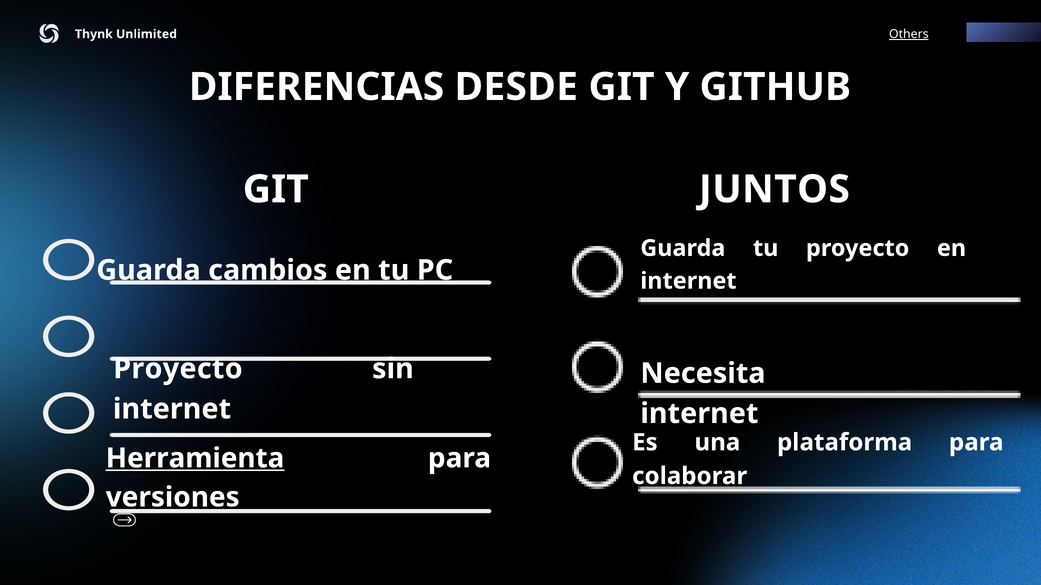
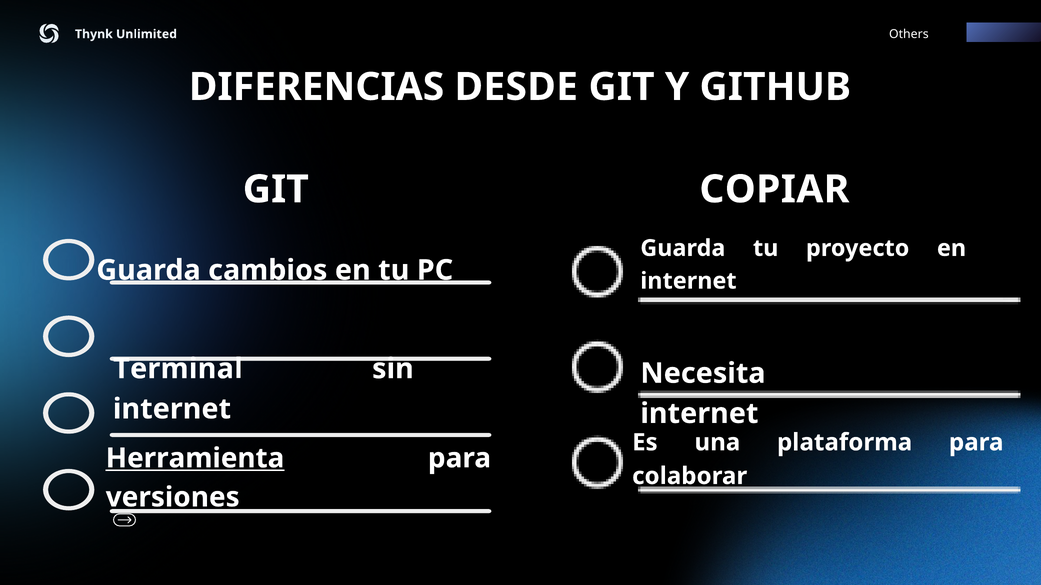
Others underline: present -> none (909, 34)
JUNTOS: JUNTOS -> COPIAR (774, 190)
Proyecto: Proyecto -> Terminal (178, 369)
